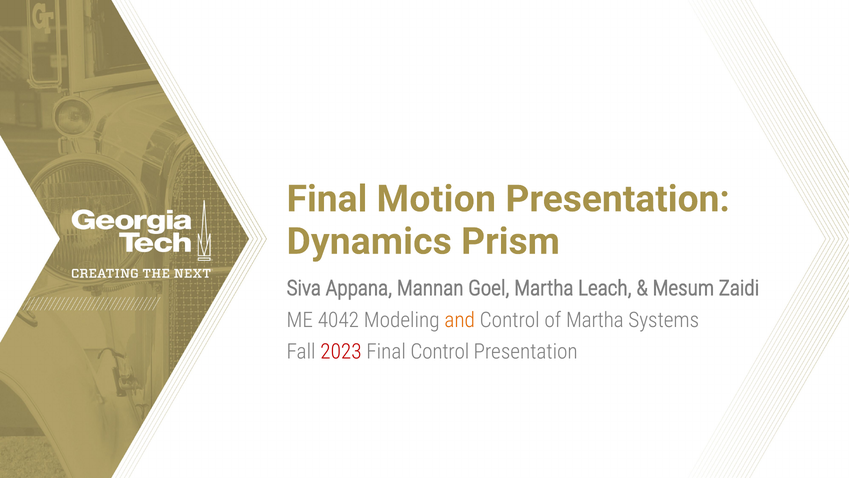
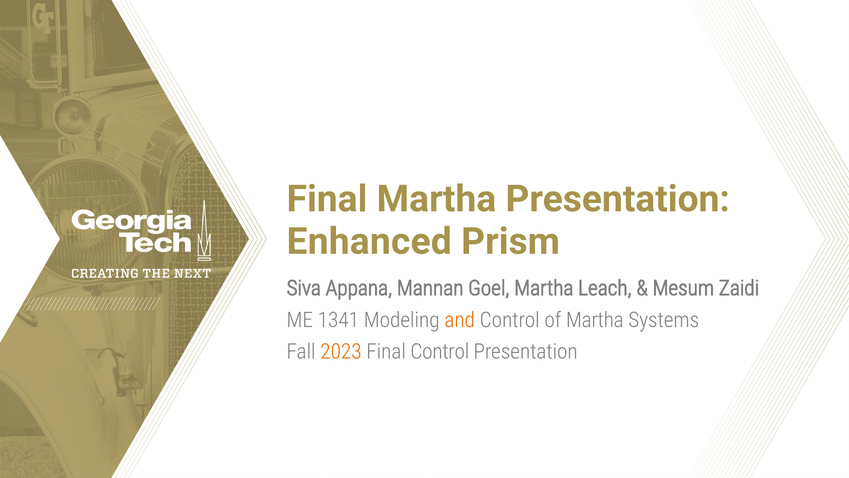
Final Motion: Motion -> Martha (436, 199)
Dynamics: Dynamics -> Enhanced (369, 241)
4042: 4042 -> 1341 (338, 320)
2023 colour: red -> orange (341, 352)
